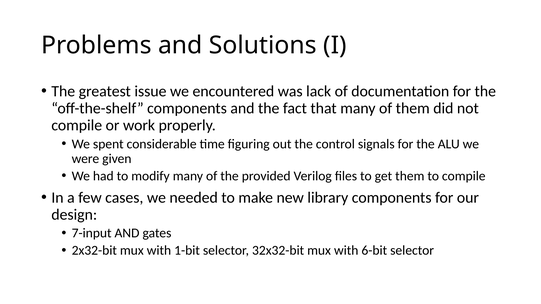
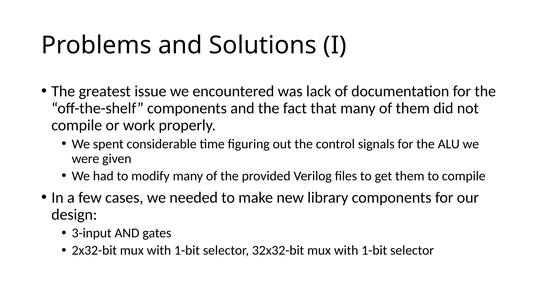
7-input: 7-input -> 3-input (92, 233)
32x32-bit mux with 6-bit: 6-bit -> 1-bit (374, 251)
